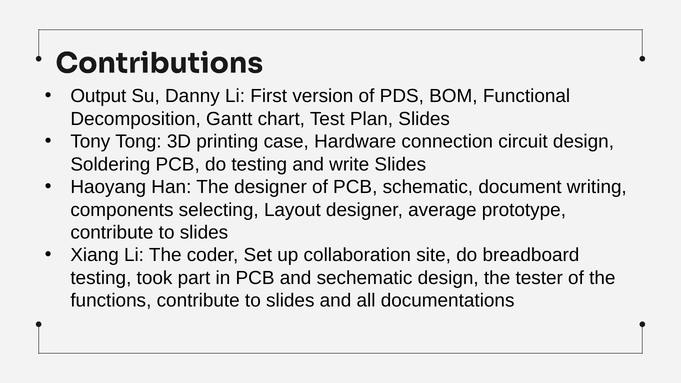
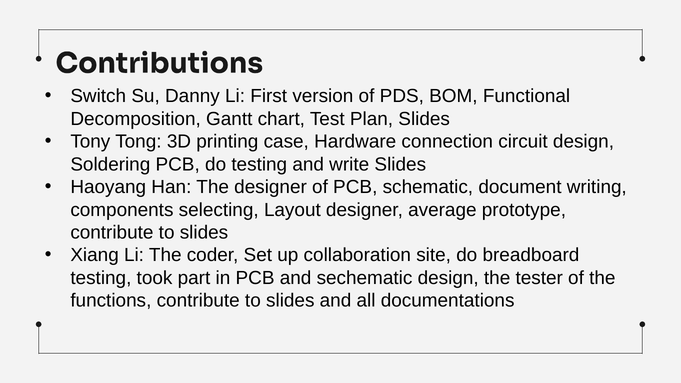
Output: Output -> Switch (98, 96)
